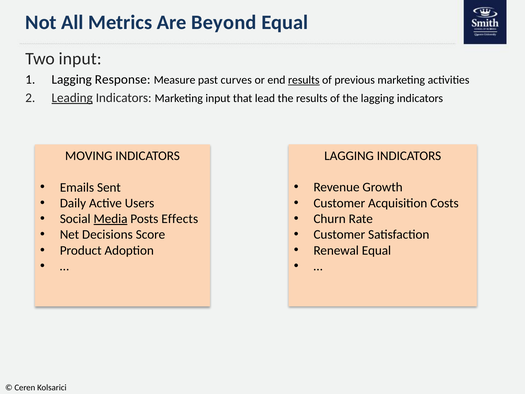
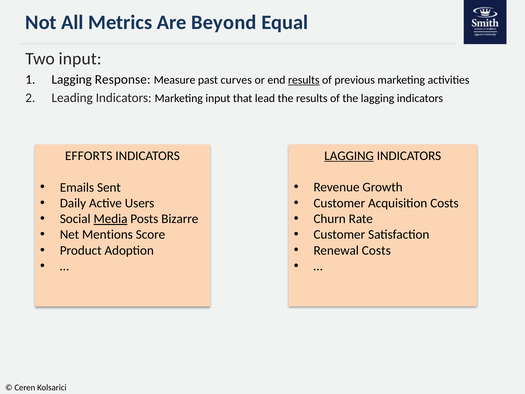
Leading underline: present -> none (72, 98)
MOVING: MOVING -> EFFORTS (89, 156)
LAGGING underline: none -> present (349, 156)
Effects: Effects -> Bizarre (180, 219)
Decisions: Decisions -> Mentions (107, 234)
Renewal Equal: Equal -> Costs (376, 250)
